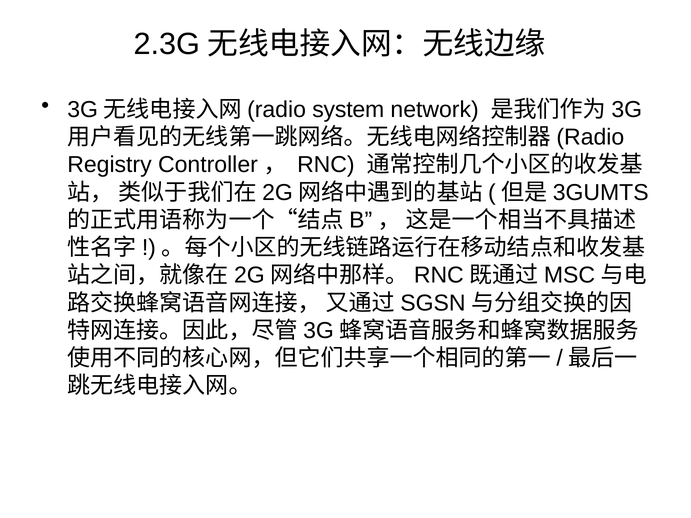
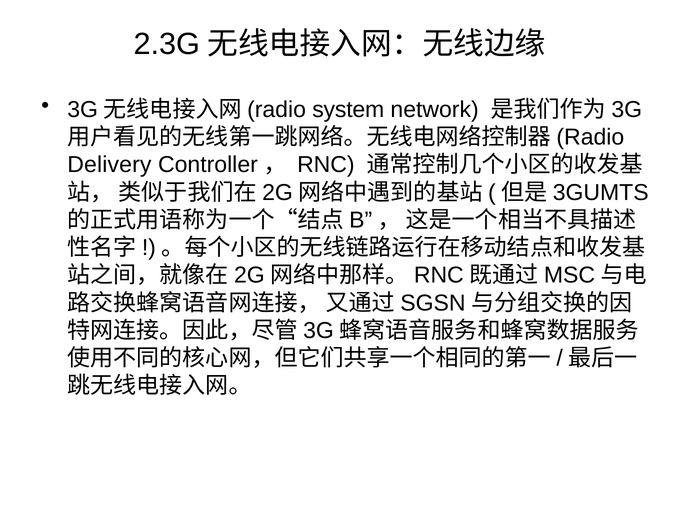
Registry: Registry -> Delivery (109, 165)
